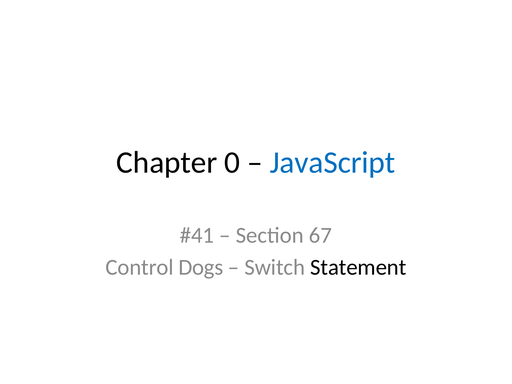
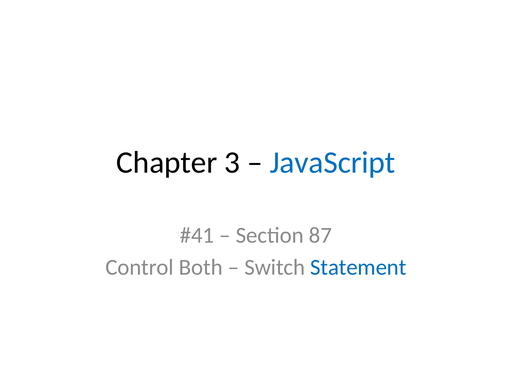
0: 0 -> 3 (232, 163)
67: 67 -> 87 (320, 235)
Dogs: Dogs -> Both (201, 267)
Statement colour: black -> blue (358, 267)
